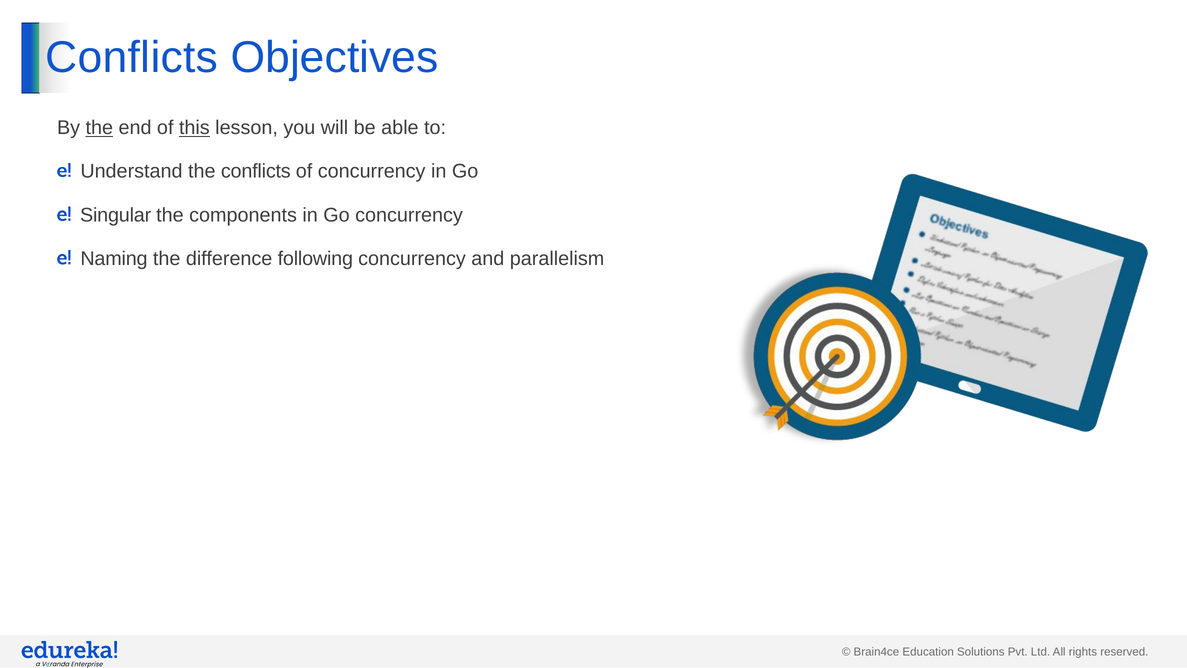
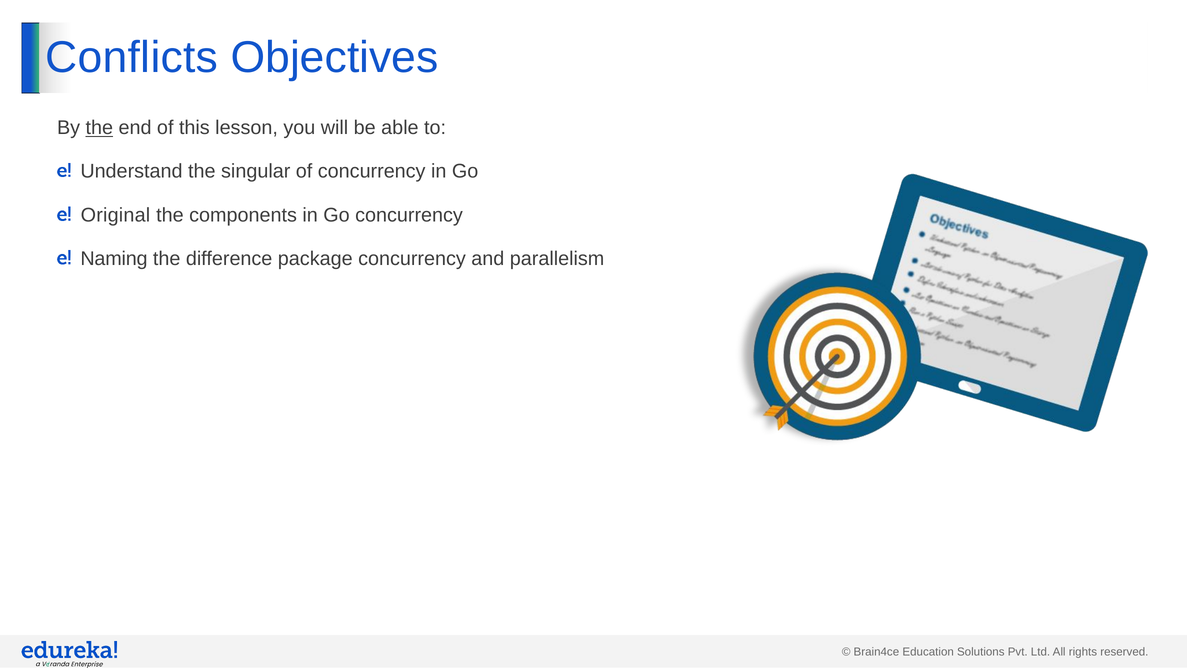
this underline: present -> none (194, 128)
the conflicts: conflicts -> singular (256, 171)
Singular: Singular -> Original (115, 215)
following: following -> package (315, 258)
